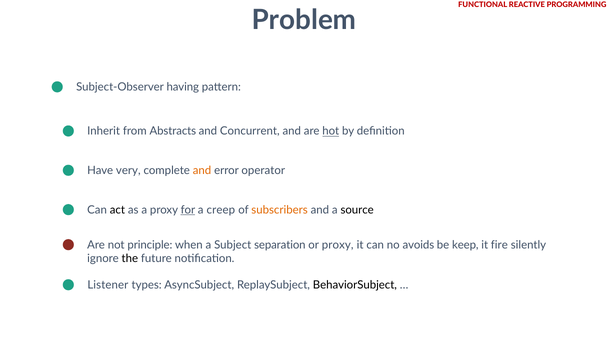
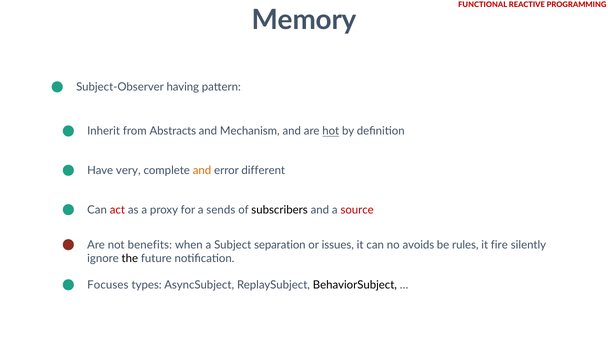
Problem: Problem -> Memory (304, 20)
Concurrent: Concurrent -> Mechanism (250, 131)
operator: operator -> different (263, 171)
act colour: black -> red (117, 210)
for underline: present -> none (188, 210)
creep: creep -> sends (221, 210)
subscribers colour: orange -> black (280, 210)
source colour: black -> red (357, 210)
principle: principle -> benefits (150, 245)
or proxy: proxy -> issues (338, 245)
keep: keep -> rules (465, 245)
Listener: Listener -> Focuses (108, 285)
